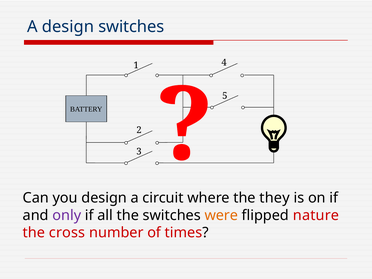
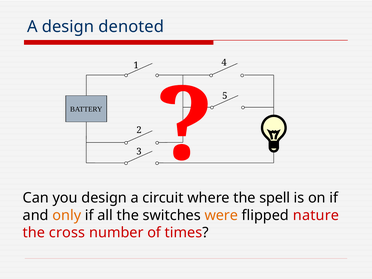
design switches: switches -> denoted (131, 27)
they: they -> spell (275, 198)
only colour: purple -> orange (67, 215)
